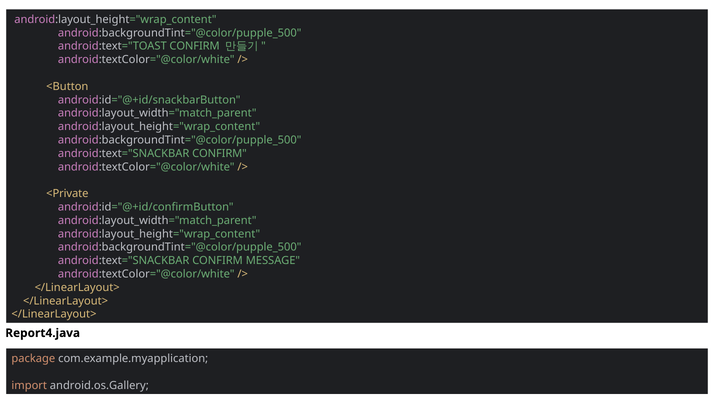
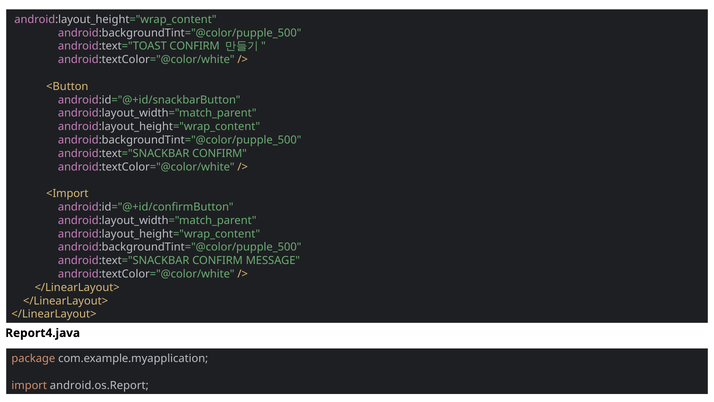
<Private: <Private -> <Import (67, 193)
android.os.Gallery: android.os.Gallery -> android.os.Report (99, 385)
